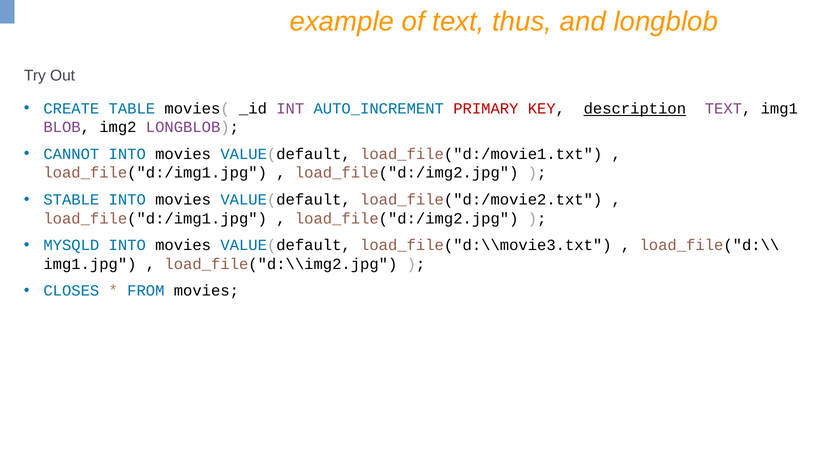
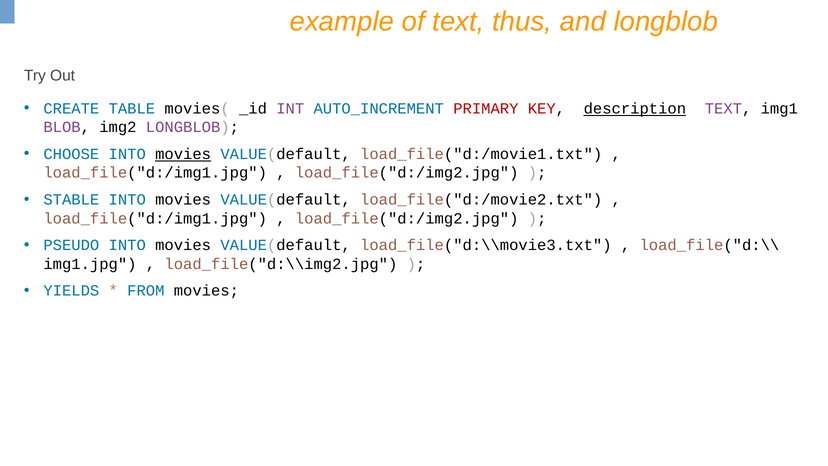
CANNOT: CANNOT -> CHOOSE (71, 154)
movies underline: none -> present (183, 154)
MYSQLD: MYSQLD -> PSEUDO (71, 245)
CLOSES: CLOSES -> YIELDS (71, 291)
